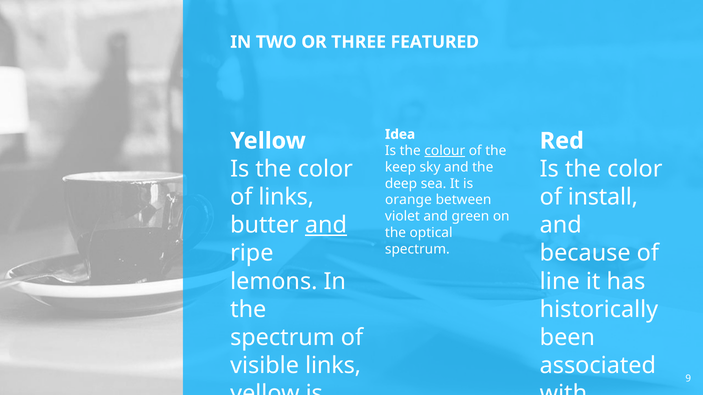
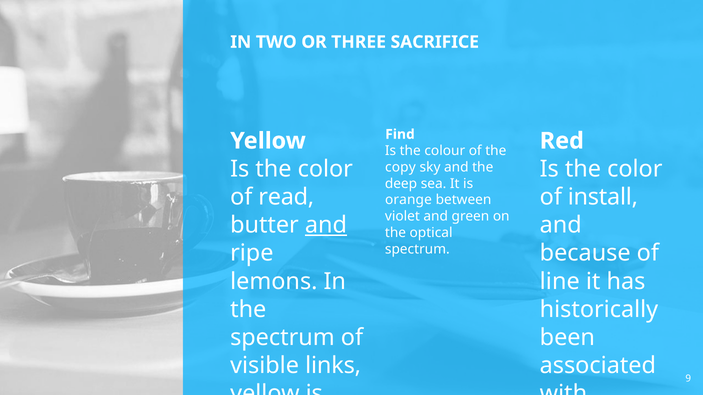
THREE FEATURED: FEATURED -> SACRIFICE (435, 42)
Idea: Idea -> Find (400, 134)
colour underline: present -> none (445, 151)
keep: keep -> copy (400, 167)
of links: links -> read (286, 197)
